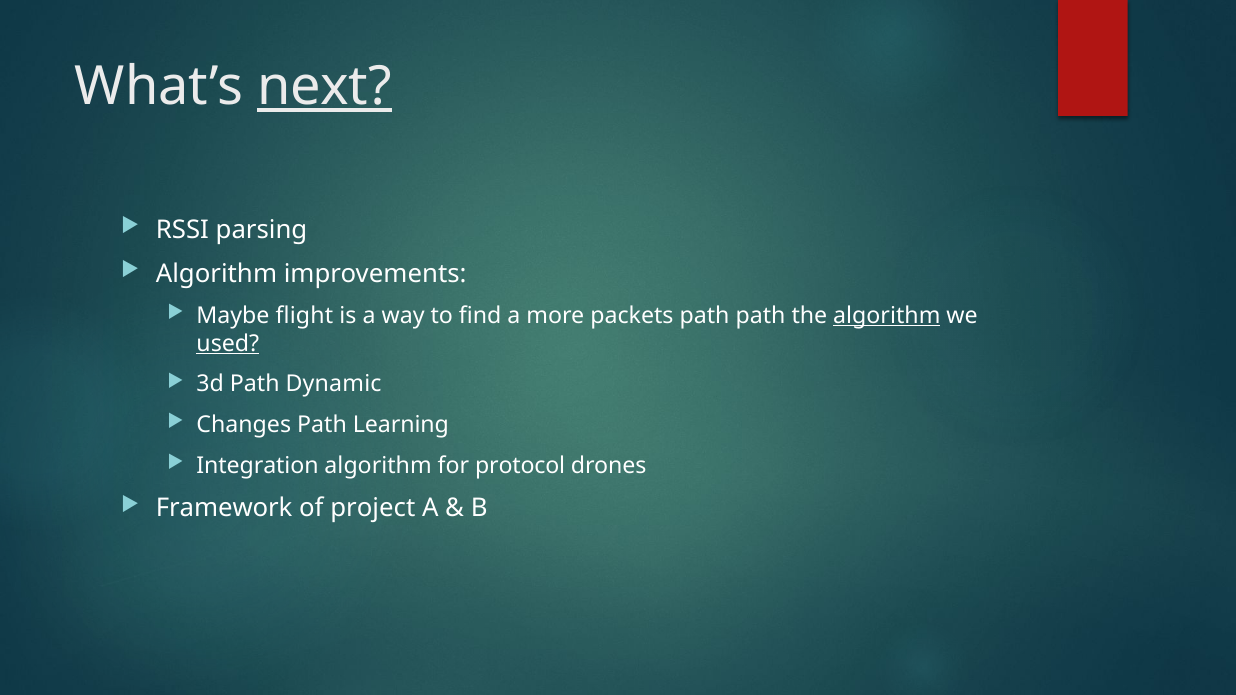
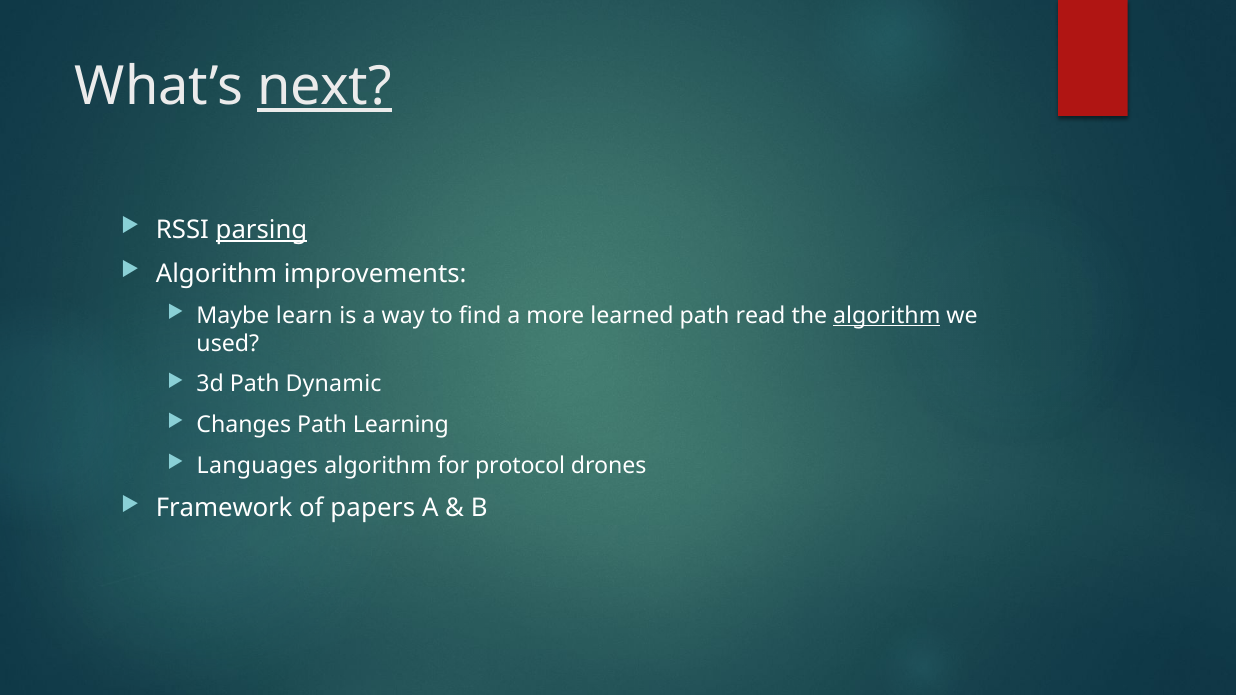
parsing underline: none -> present (262, 230)
flight: flight -> learn (304, 316)
packets: packets -> learned (632, 316)
path path: path -> read (760, 316)
used underline: present -> none (228, 344)
Integration: Integration -> Languages (257, 466)
project: project -> papers (373, 508)
